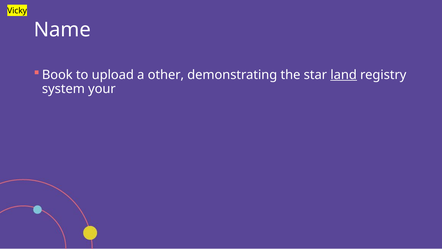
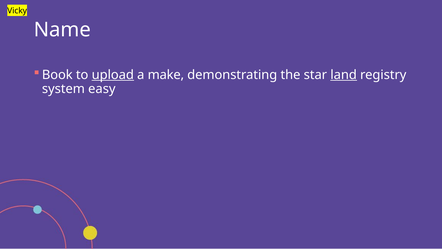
upload underline: none -> present (113, 75)
other: other -> make (166, 75)
your: your -> easy (102, 89)
